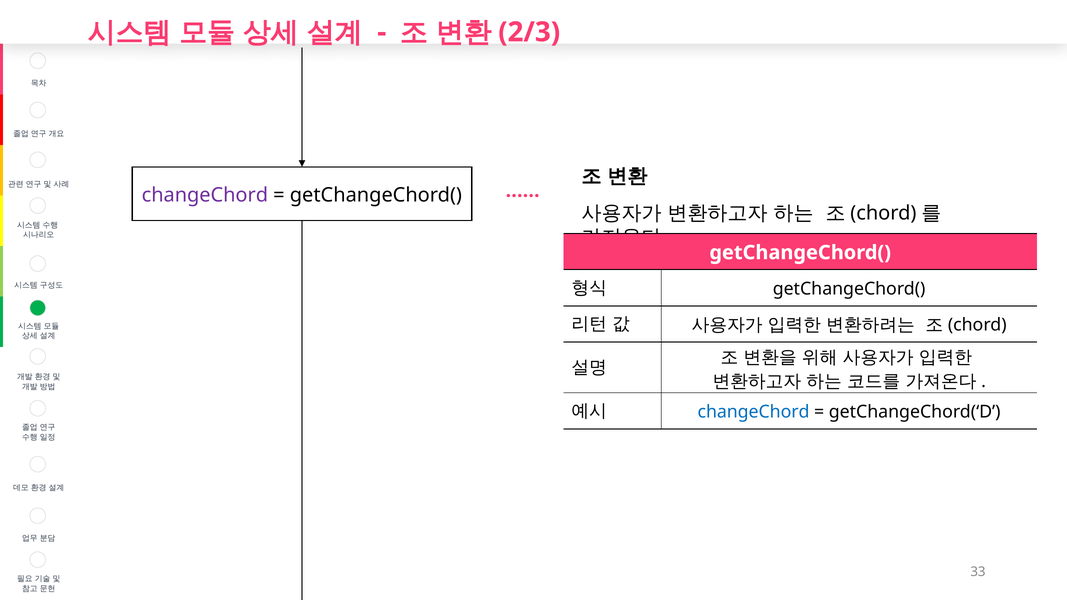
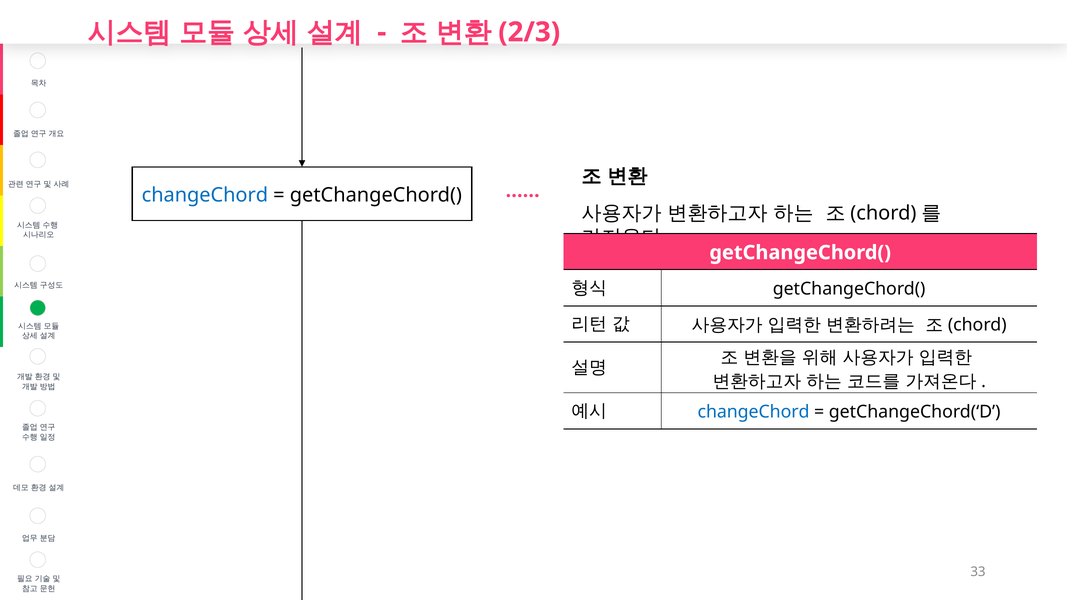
changeChord colour: purple -> blue (205, 195)
